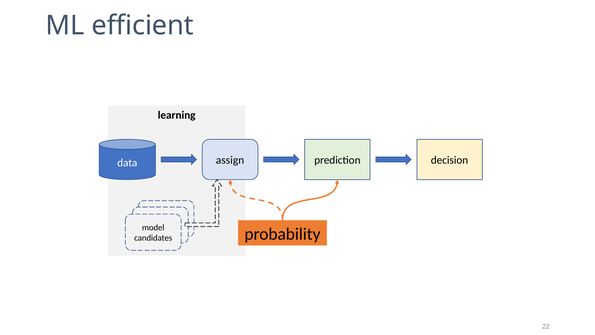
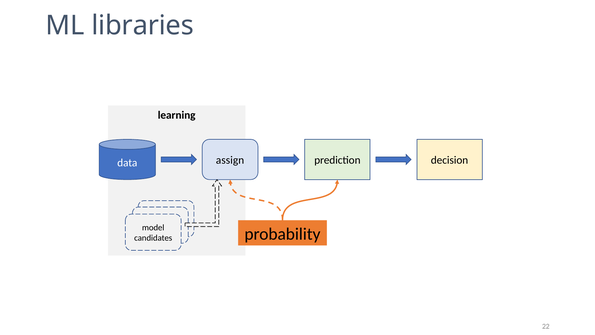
efficient: efficient -> libraries (143, 25)
